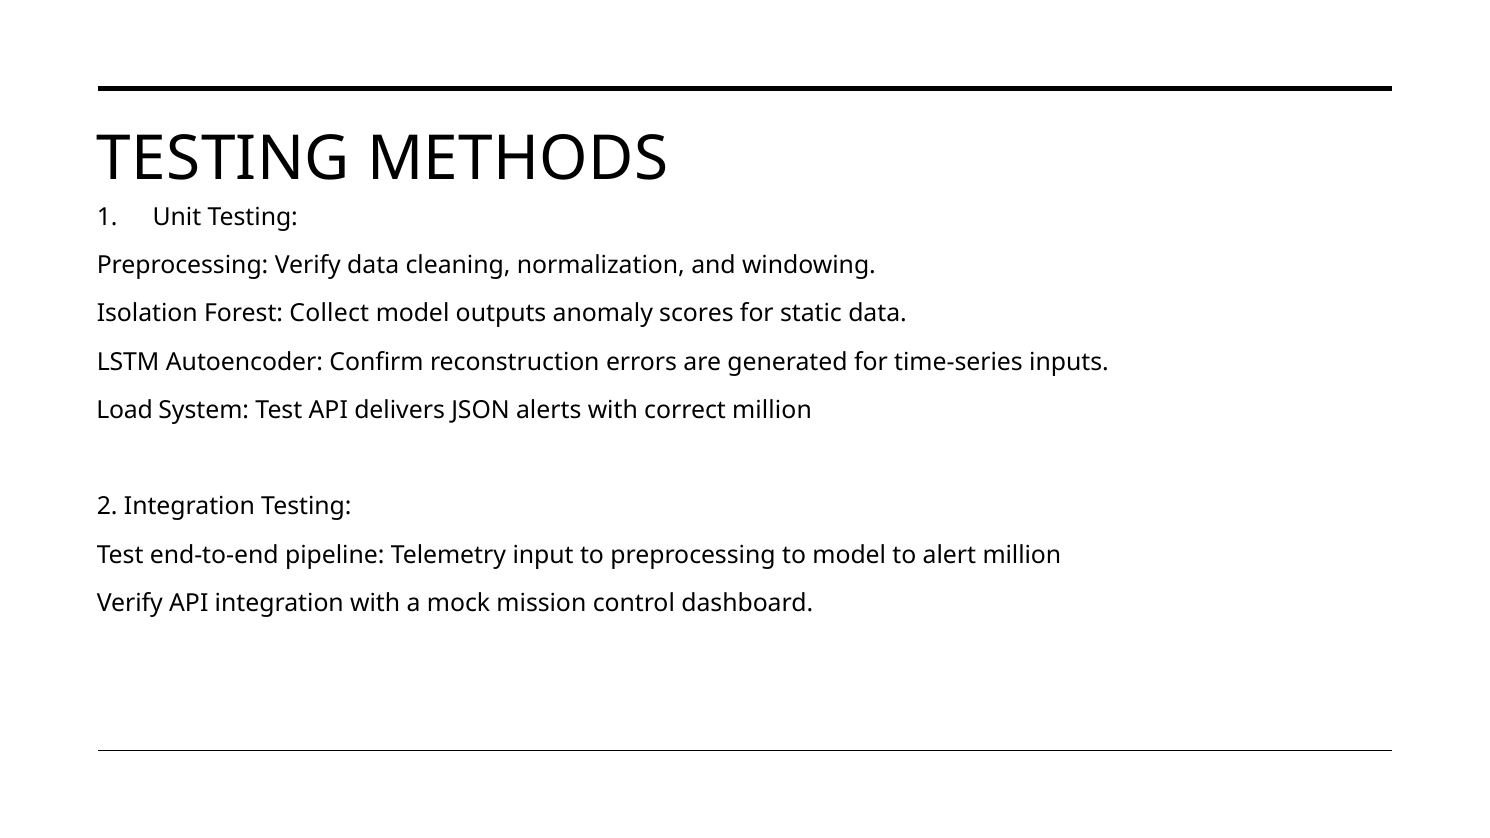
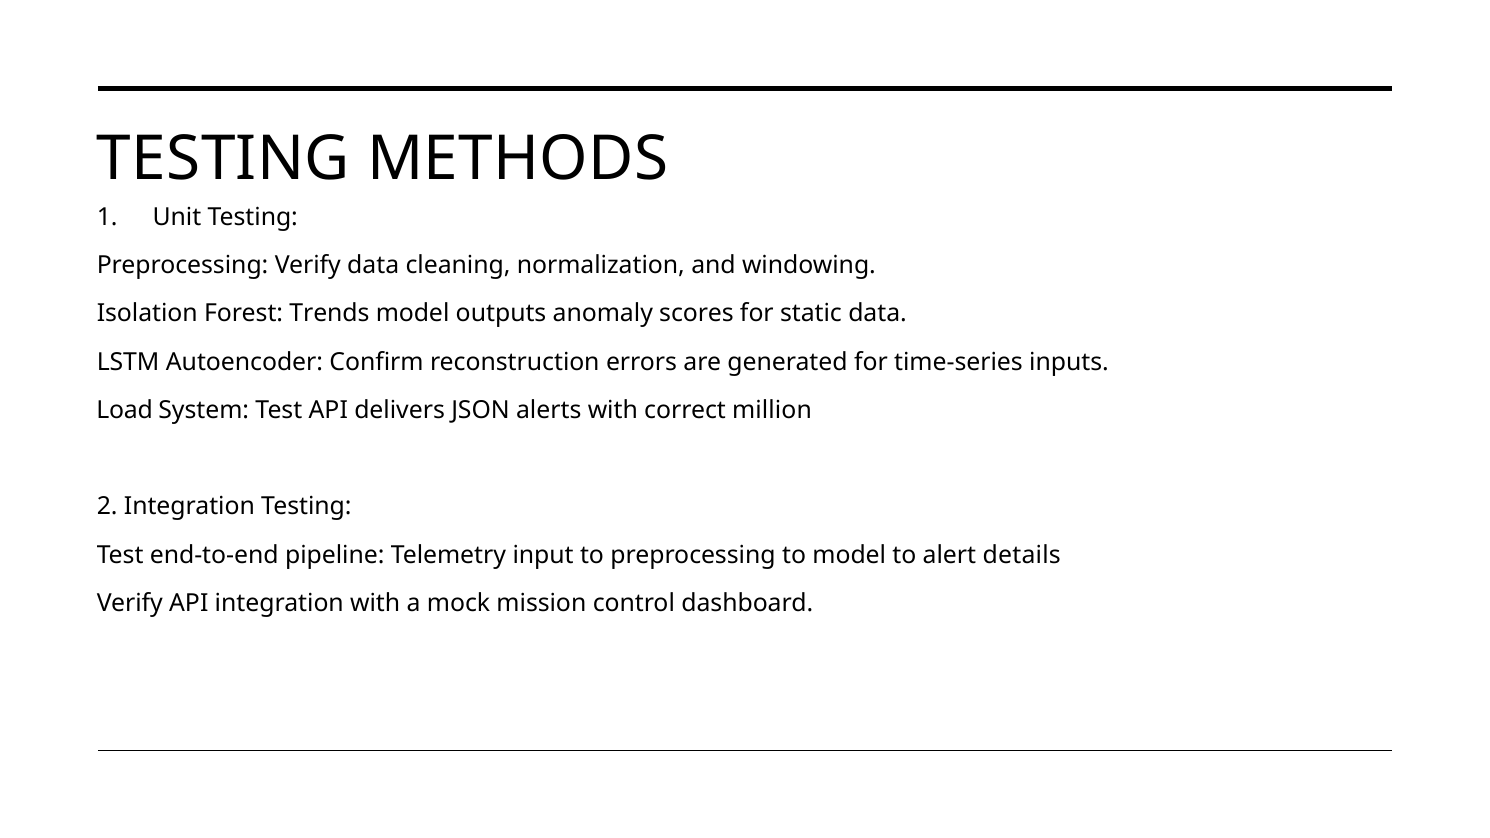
Collect: Collect -> Trends (329, 314)
alert million: million -> details (1022, 555)
